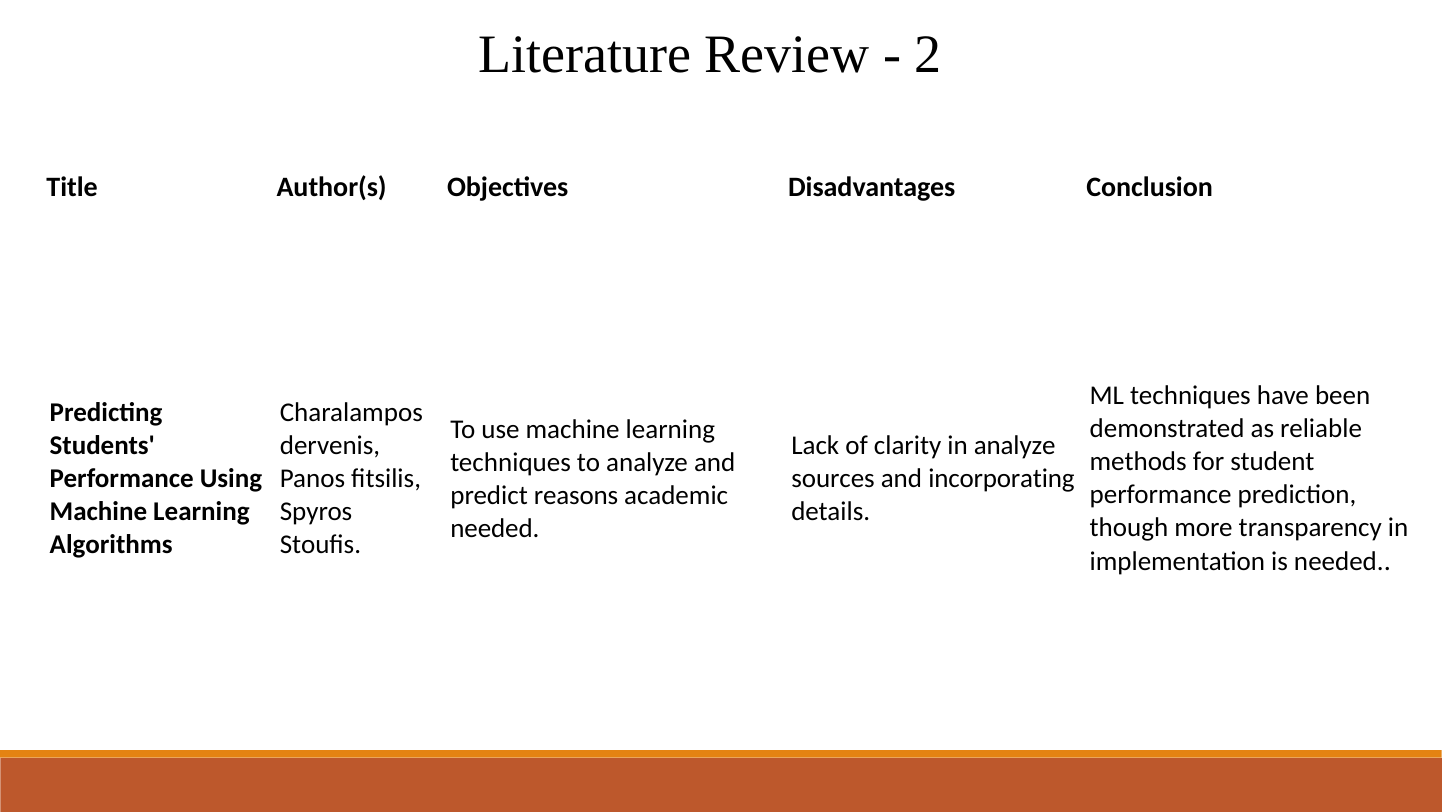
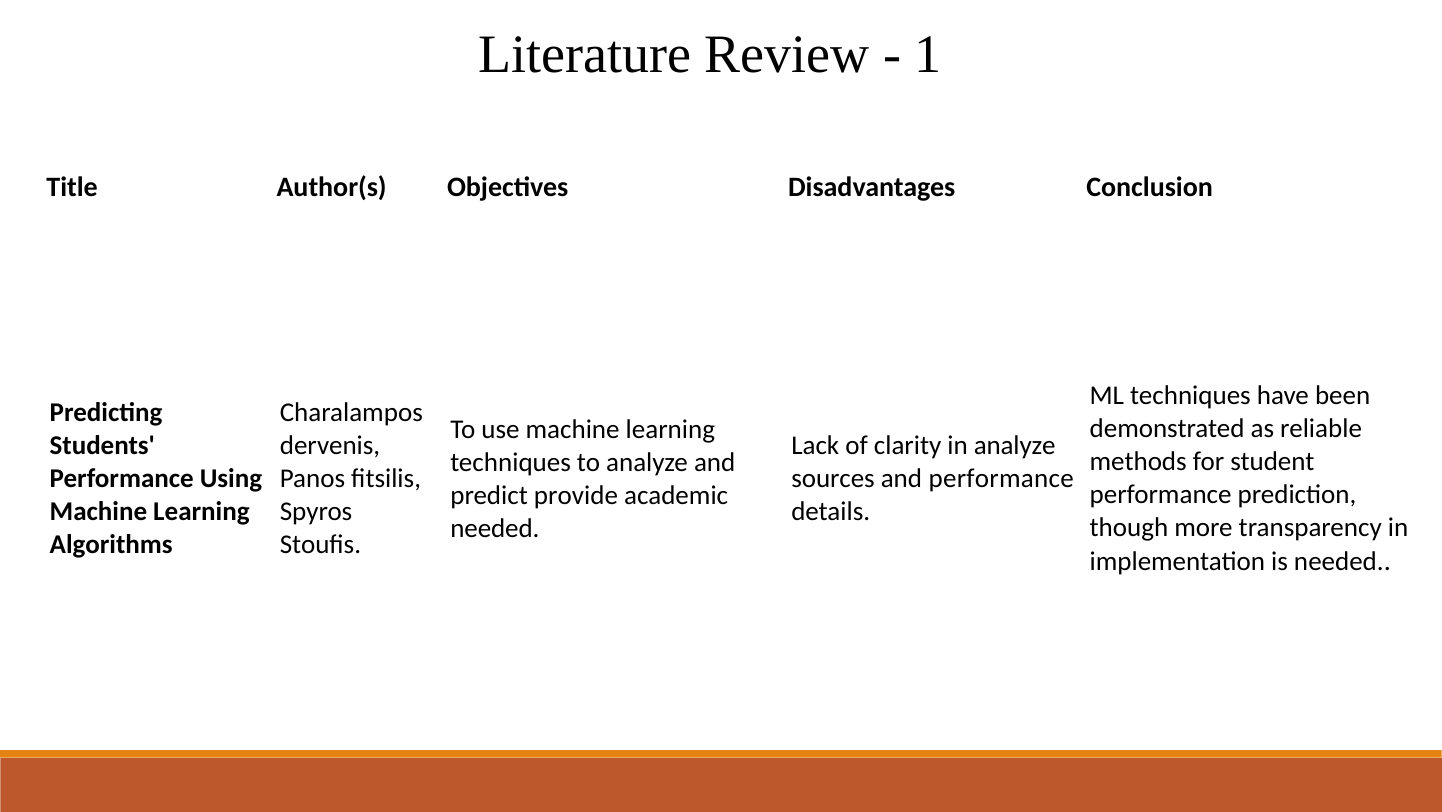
2: 2 -> 1 (928, 55)
and incorporating: incorporating -> performance (1001, 479)
reasons: reasons -> provide (576, 495)
